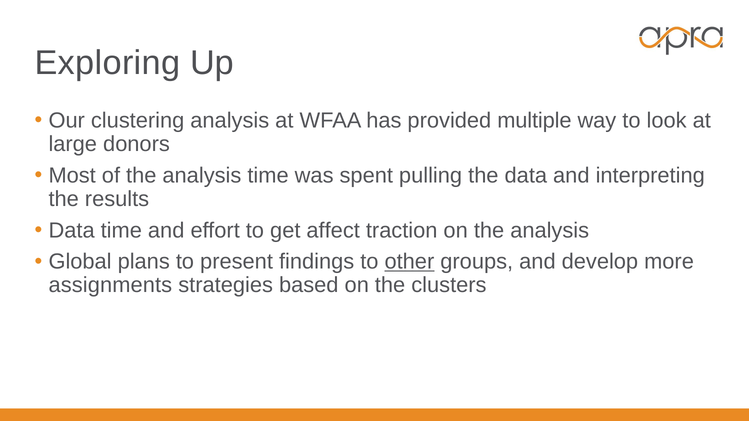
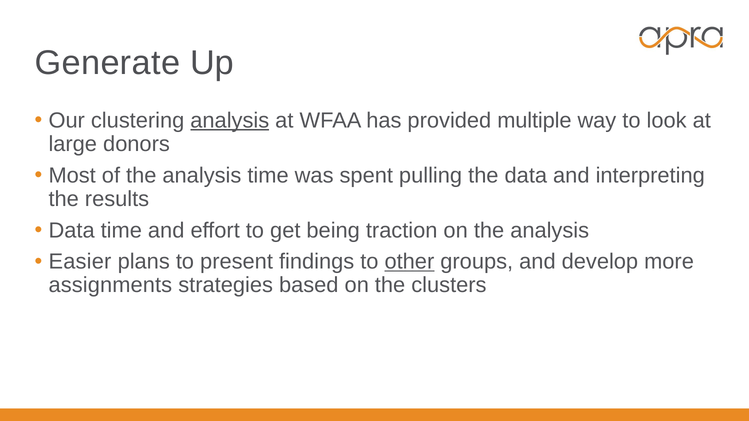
Exploring: Exploring -> Generate (107, 63)
analysis underline: none -> present (230, 121)
affect: affect -> being (333, 230)
Global: Global -> Easier (80, 262)
